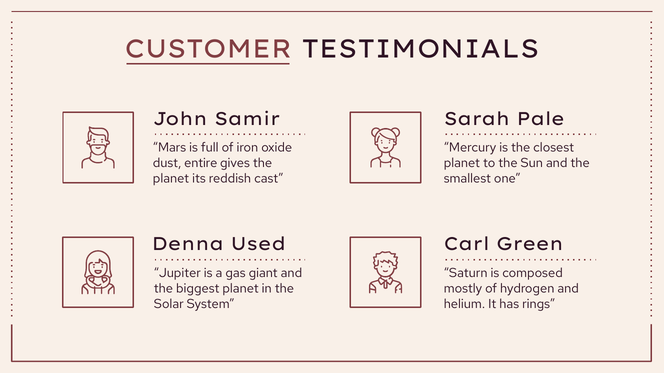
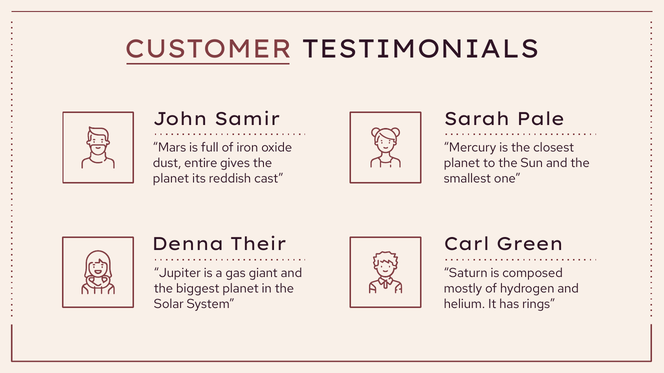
Used: Used -> Their (258, 244)
